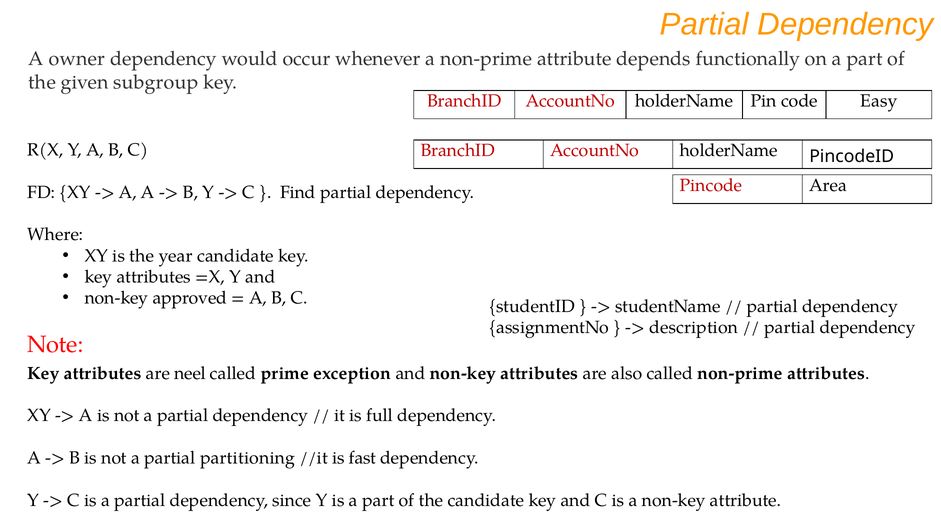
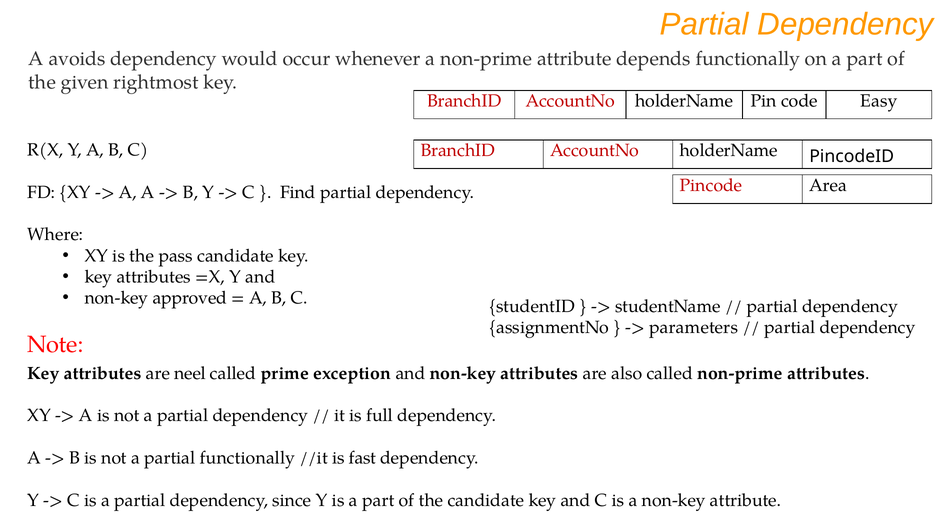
owner: owner -> avoids (77, 59)
subgroup: subgroup -> rightmost (156, 82)
year: year -> pass (176, 256)
description: description -> parameters (694, 328)
partial partitioning: partitioning -> functionally (248, 458)
